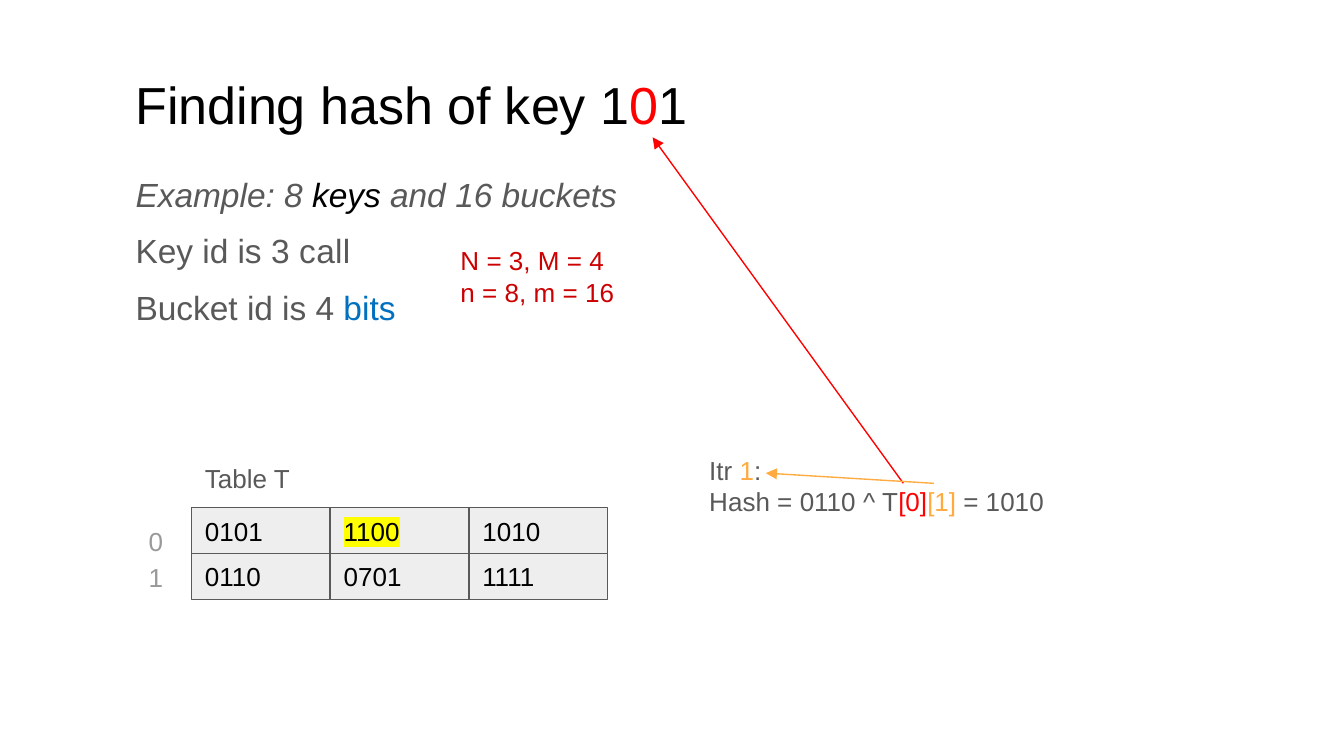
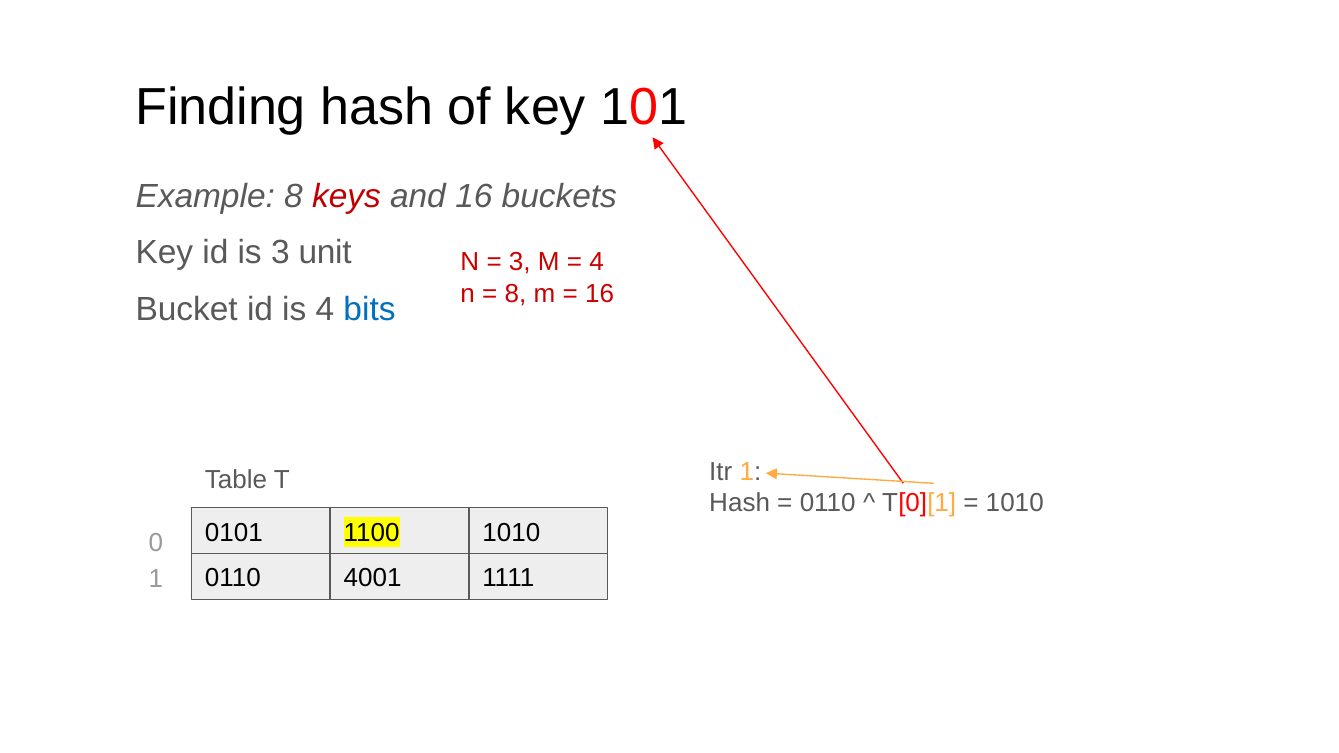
keys colour: black -> red (346, 196)
call: call -> unit (325, 253)
0701: 0701 -> 4001 (373, 578)
